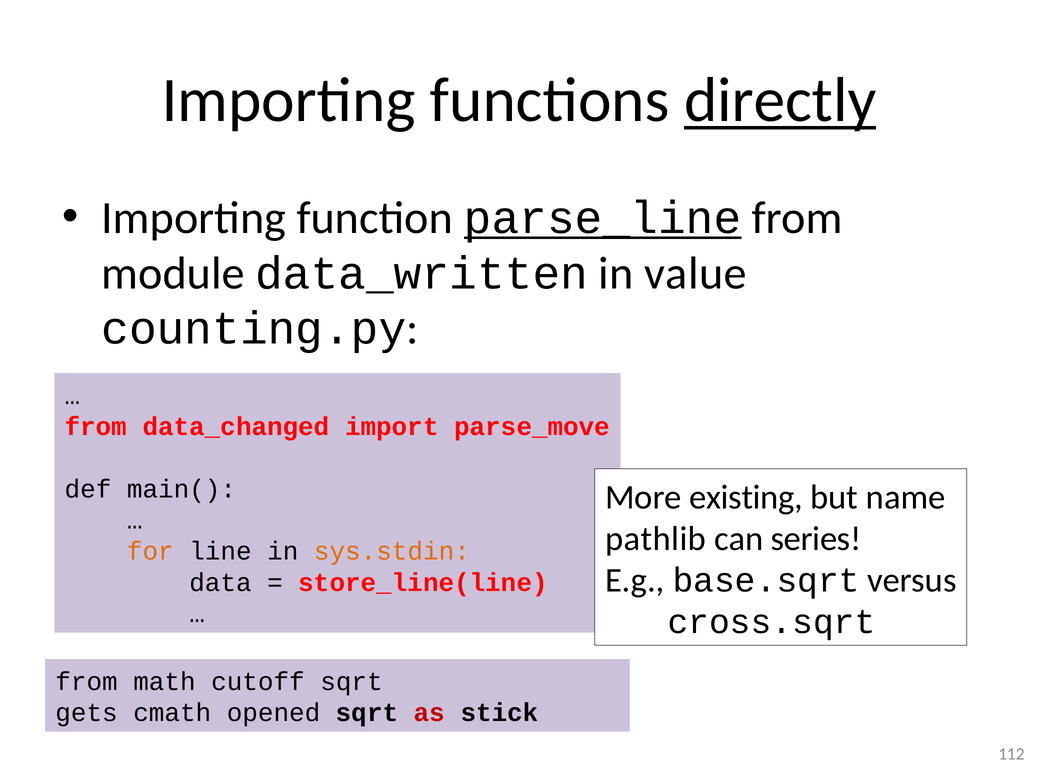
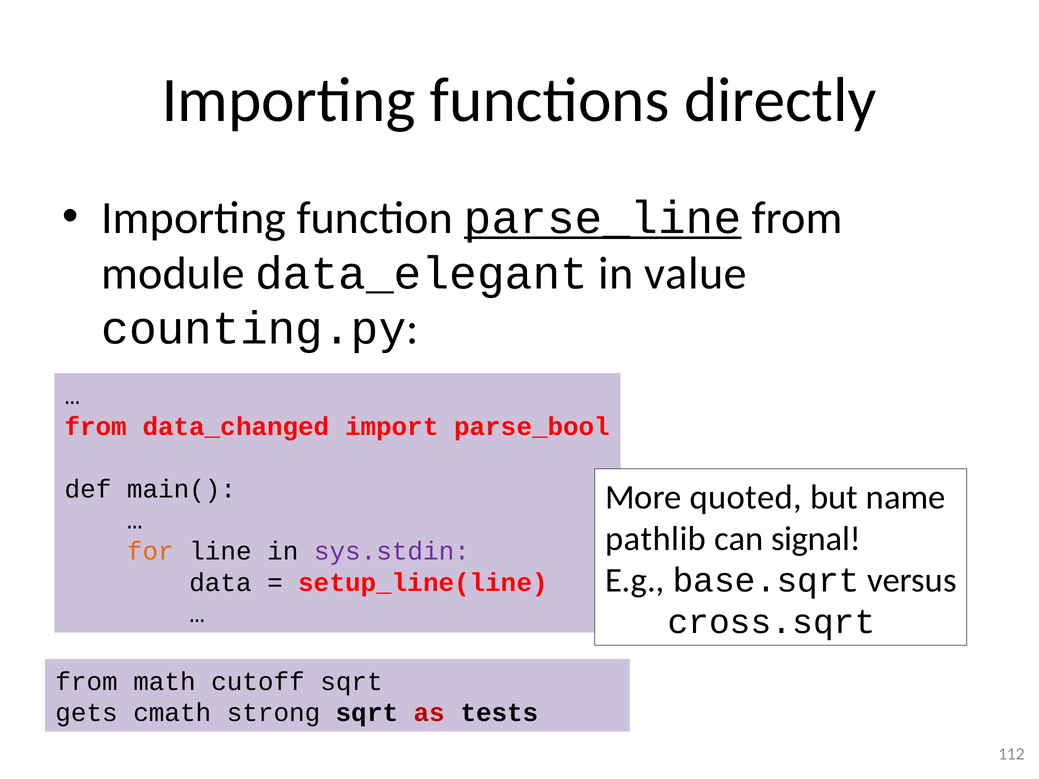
directly underline: present -> none (780, 101)
data_written: data_written -> data_elegant (422, 273)
parse_move: parse_move -> parse_bool (532, 427)
existing: existing -> quoted (746, 497)
series: series -> signal (816, 539)
sys.stdin colour: orange -> purple (392, 552)
store_line(line: store_line(line -> setup_line(line (423, 583)
opened: opened -> strong (274, 713)
stick: stick -> tests (500, 713)
